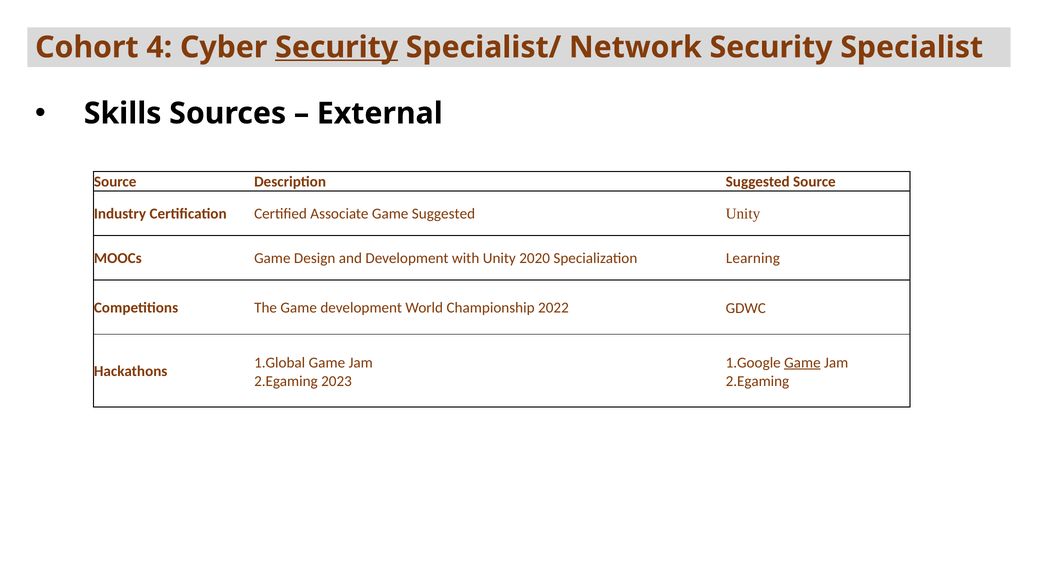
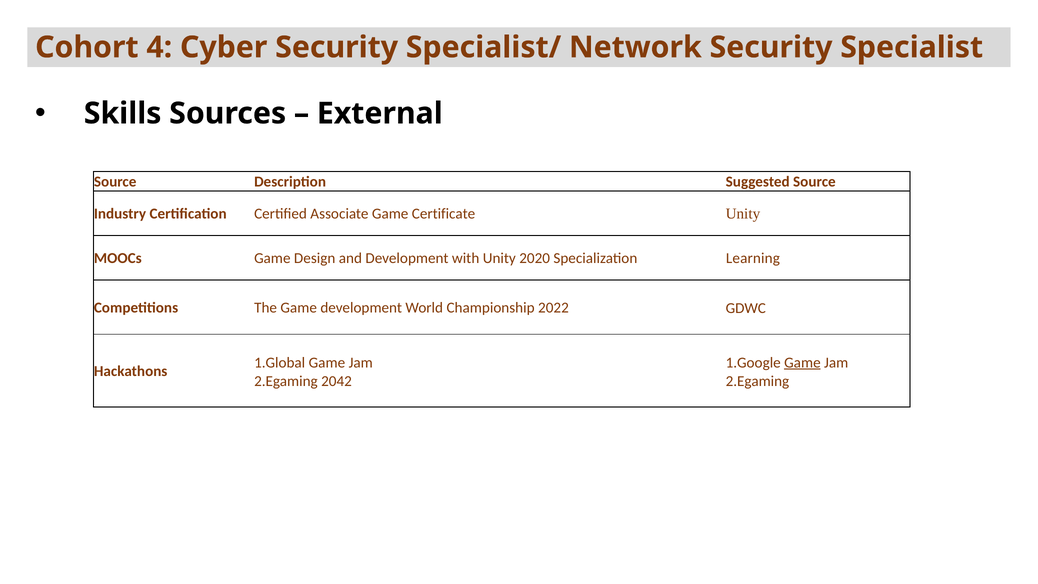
Security underline: present -> none (337, 47)
Game Suggested: Suggested -> Certificate (444, 214)
2023: 2023 -> 2042 (337, 381)
